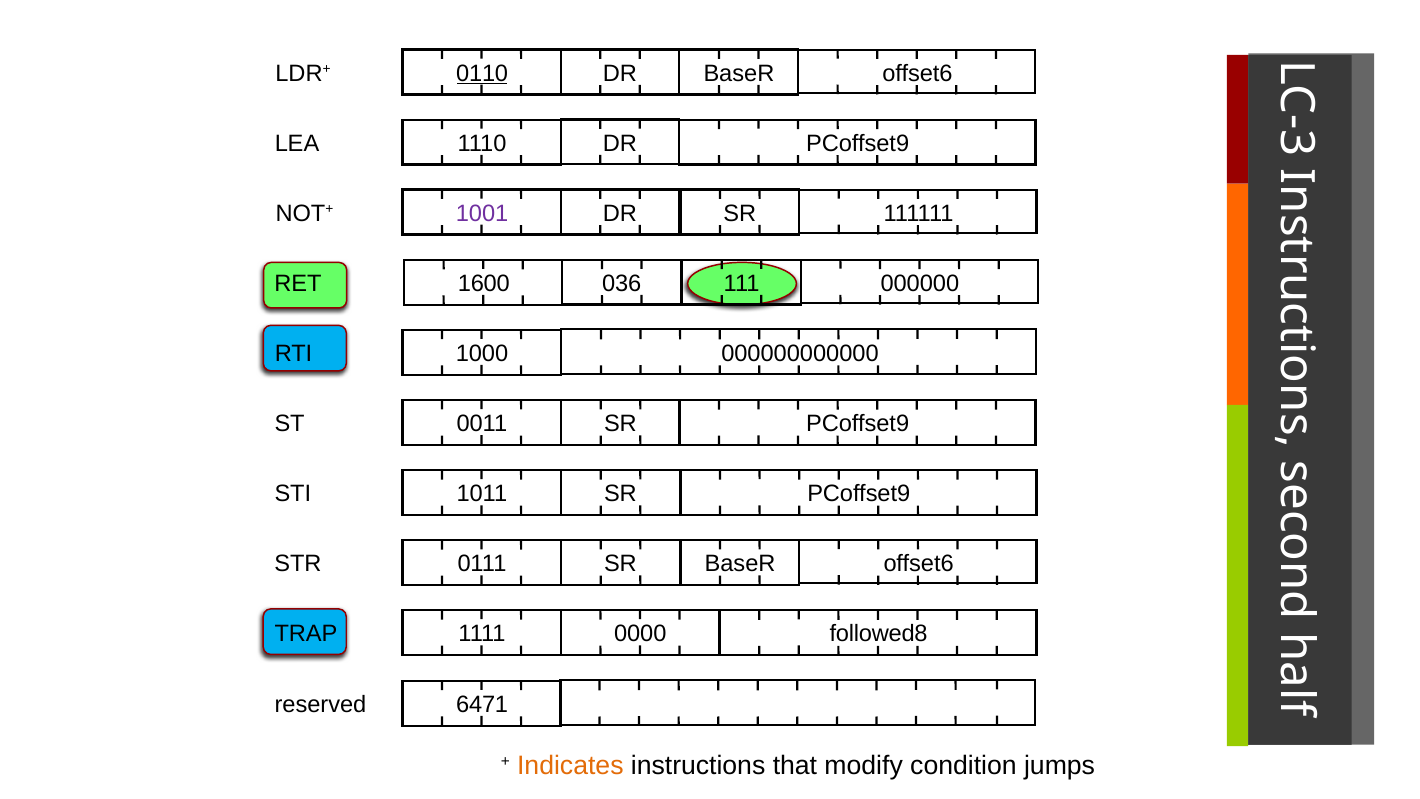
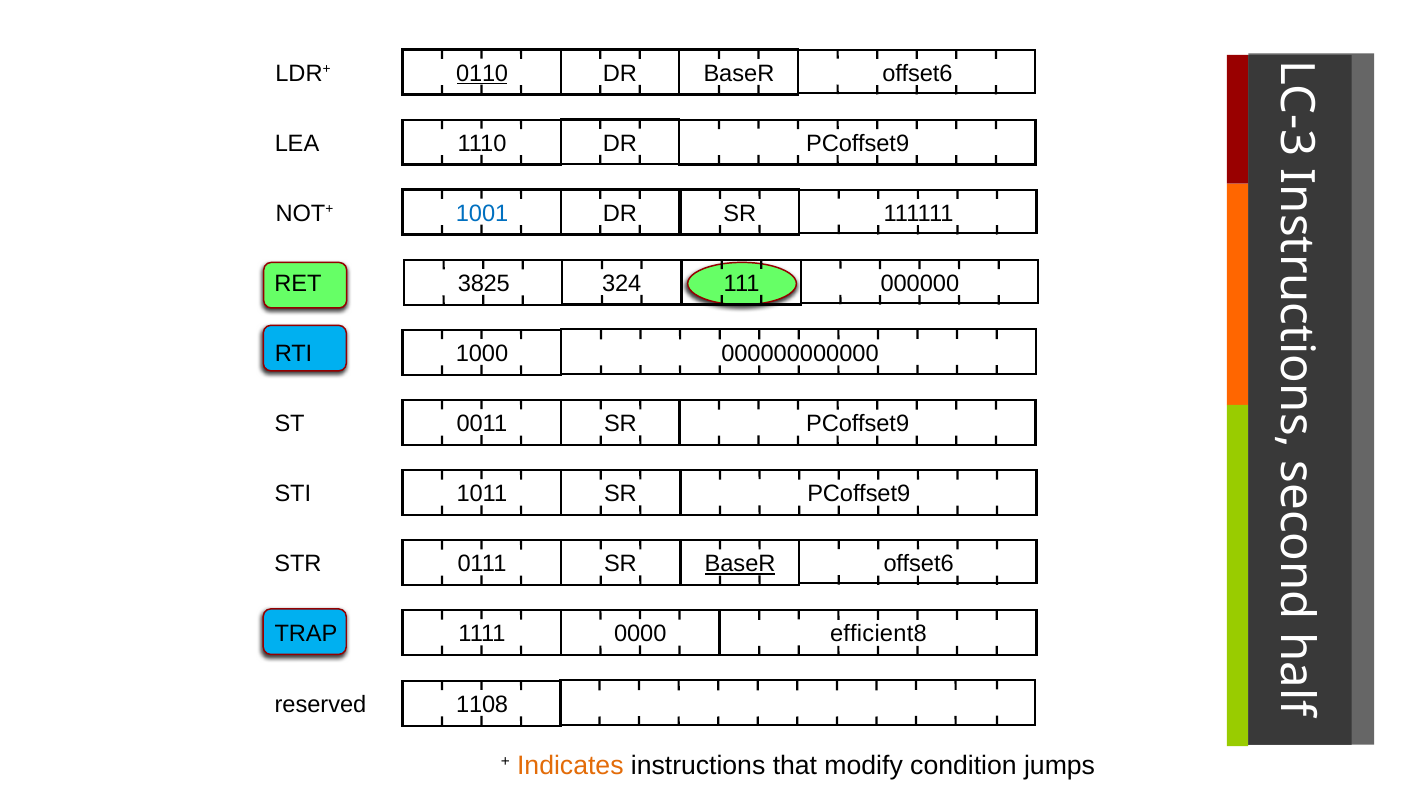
1001 colour: purple -> blue (482, 213)
1600: 1600 -> 3825 (484, 283)
036: 036 -> 324 (622, 283)
BaseR underline: none -> present (740, 564)
followed8: followed8 -> efficient8 (878, 634)
6471: 6471 -> 1108 (482, 704)
